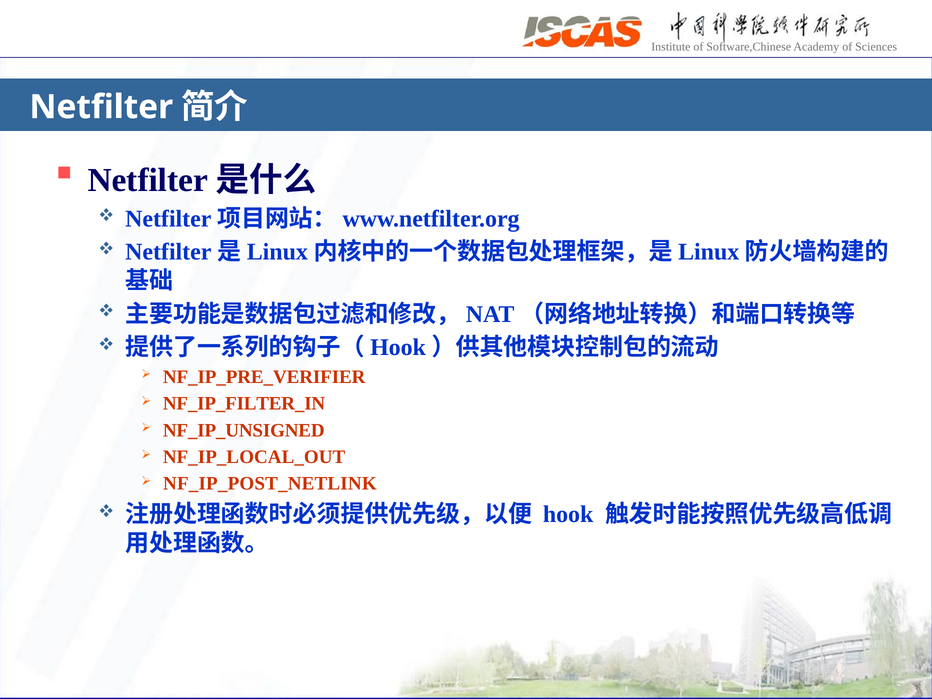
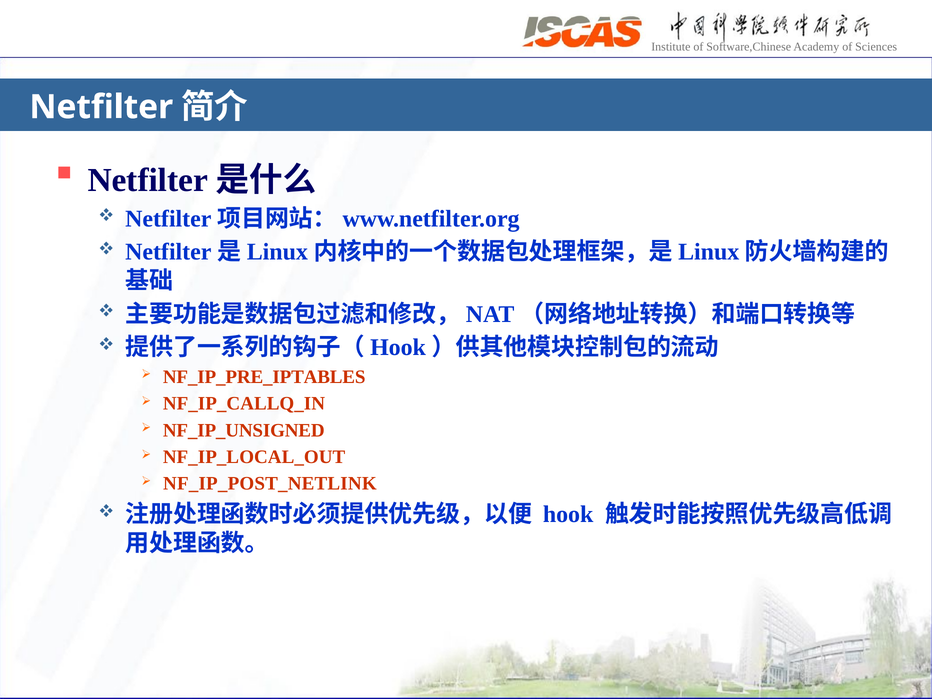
NF_IP_PRE_VERIFIER: NF_IP_PRE_VERIFIER -> NF_IP_PRE_IPTABLES (264, 377)
NF_IP_FILTER_IN: NF_IP_FILTER_IN -> NF_IP_CALLQ_IN (244, 404)
